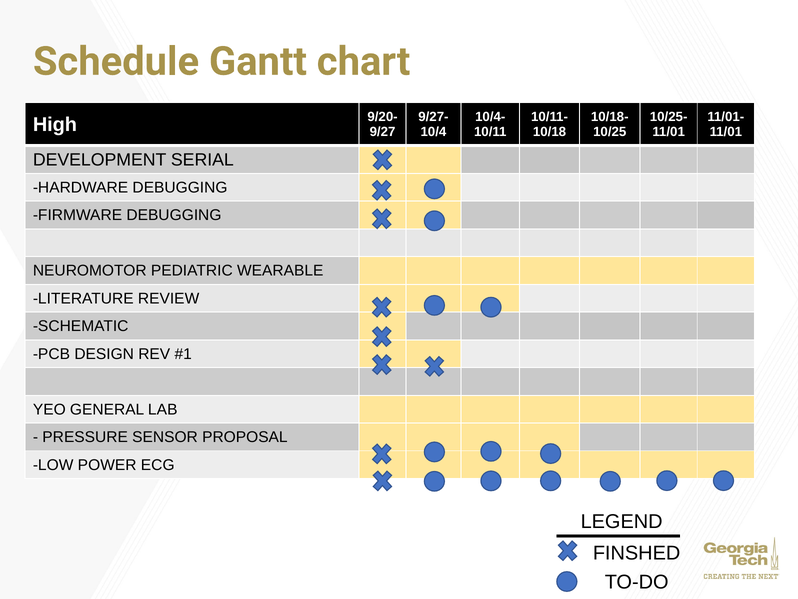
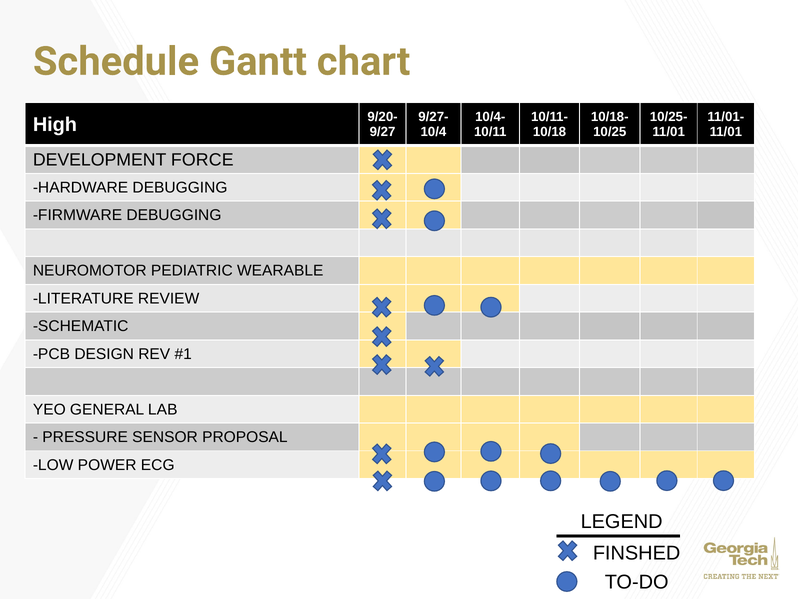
SERIAL: SERIAL -> FORCE (202, 160)
